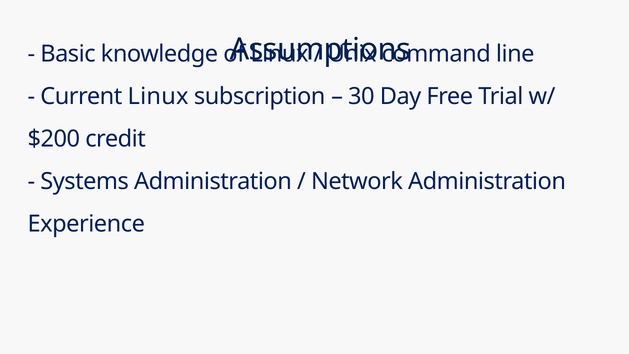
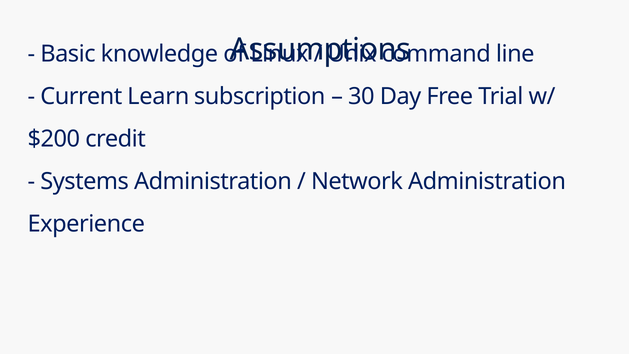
Current Linux: Linux -> Learn (158, 96)
